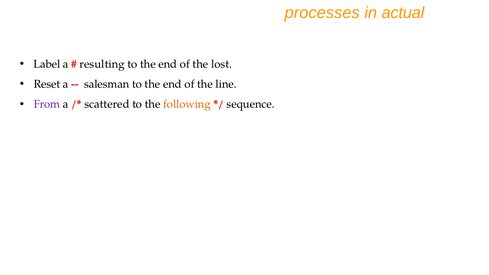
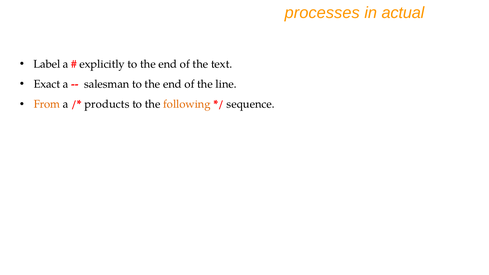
resulting: resulting -> explicitly (102, 64)
lost: lost -> text (222, 64)
Reset: Reset -> Exact (47, 84)
From colour: purple -> orange (47, 104)
scattered: scattered -> products (107, 104)
